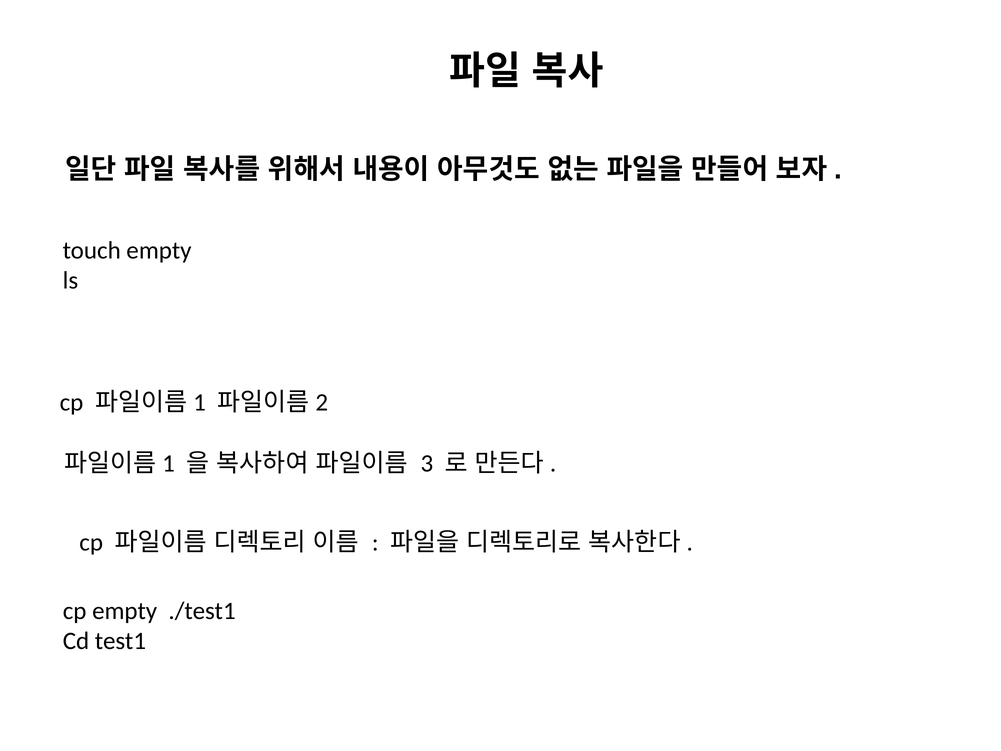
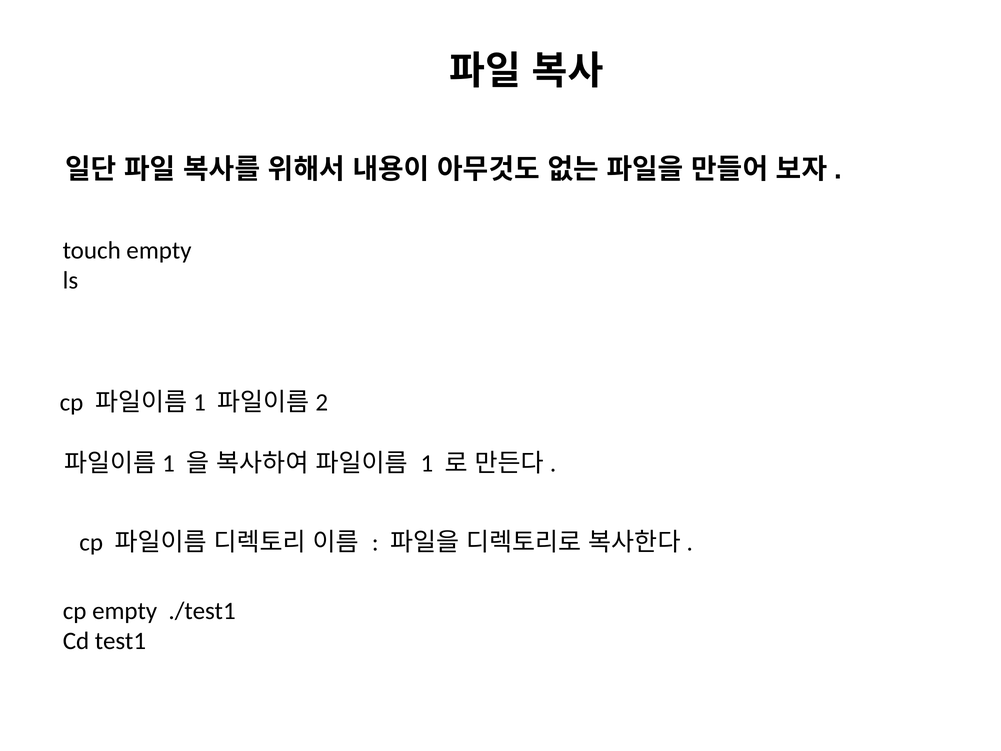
3: 3 -> 1 (427, 463)
